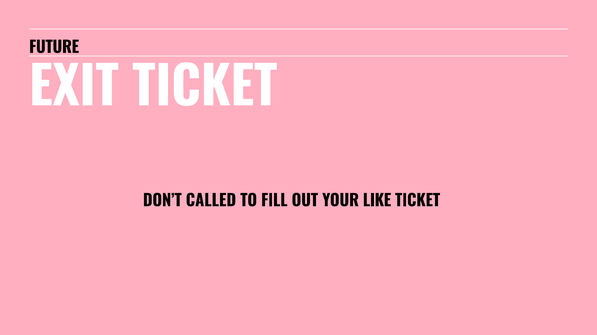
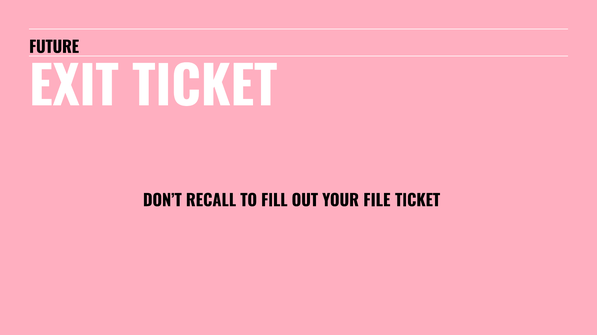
CALLED: CALLED -> RECALL (211, 201)
LIKE: LIKE -> FILE (377, 201)
